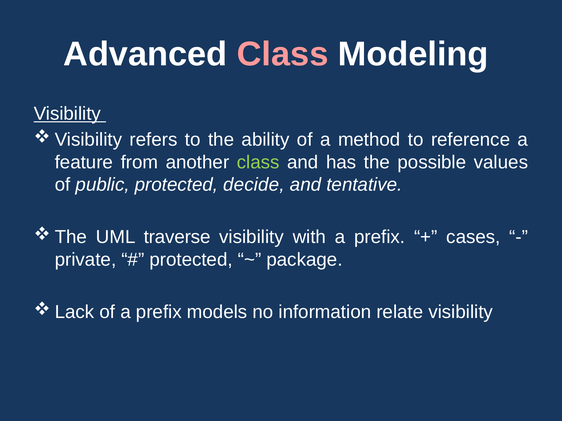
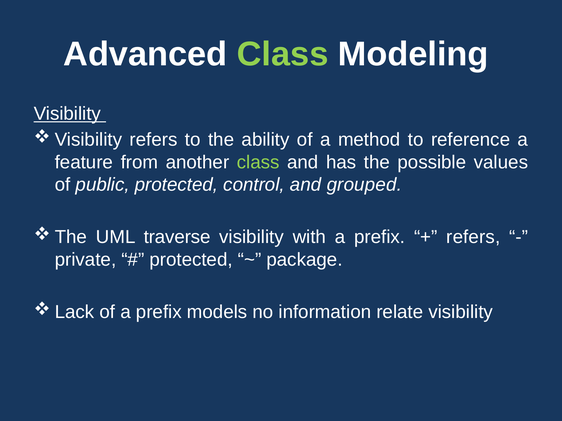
Class colour: pink -> light green (283, 54)
decide: decide -> control (254, 185)
tentative: tentative -> grouped (364, 185)
cases: cases -> refers (473, 237)
